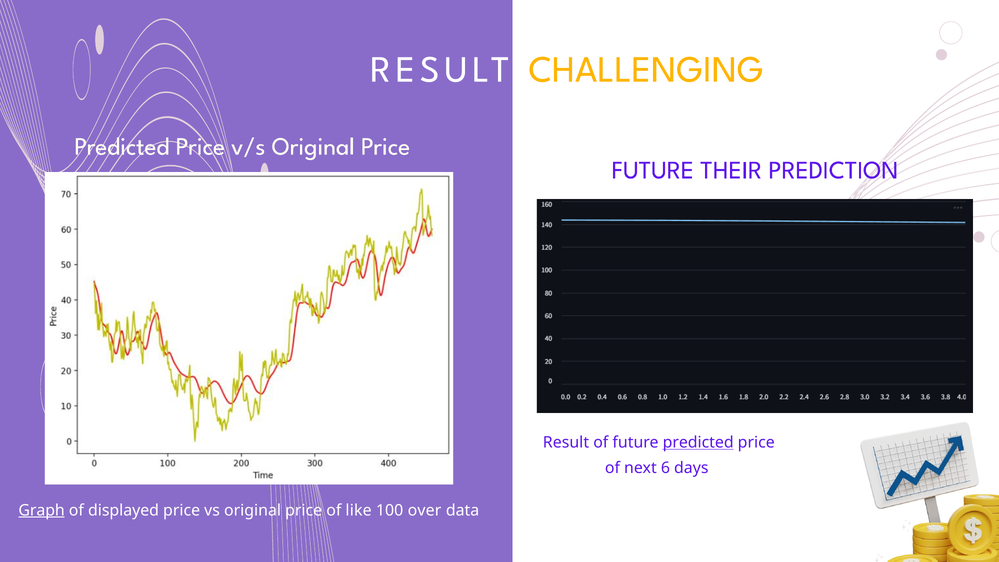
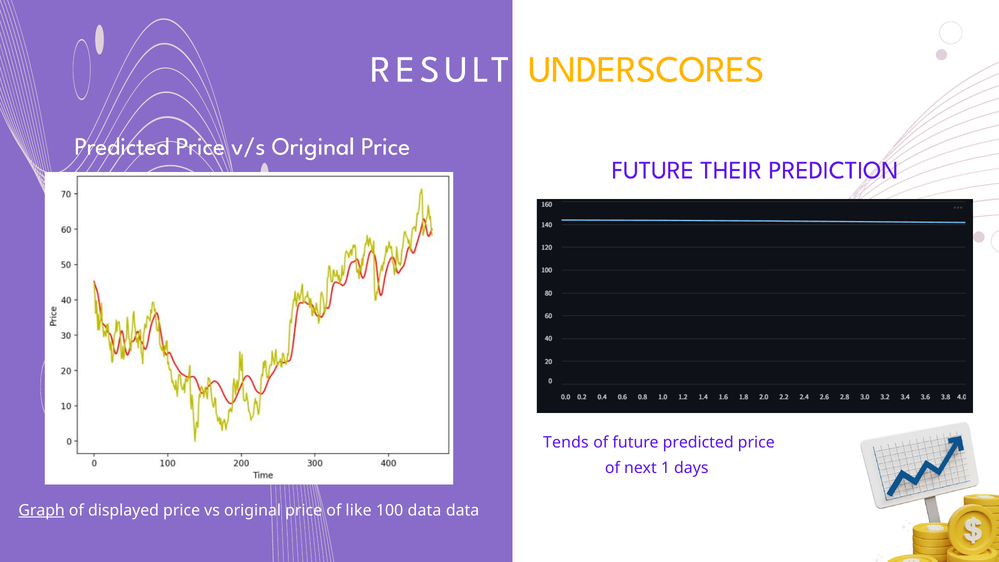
CHALLENGING: CHALLENGING -> UNDERSCORES (646, 69)
Result: Result -> Tends (566, 442)
predicted underline: present -> none (698, 442)
6: 6 -> 1 (665, 468)
100 over: over -> data (424, 510)
